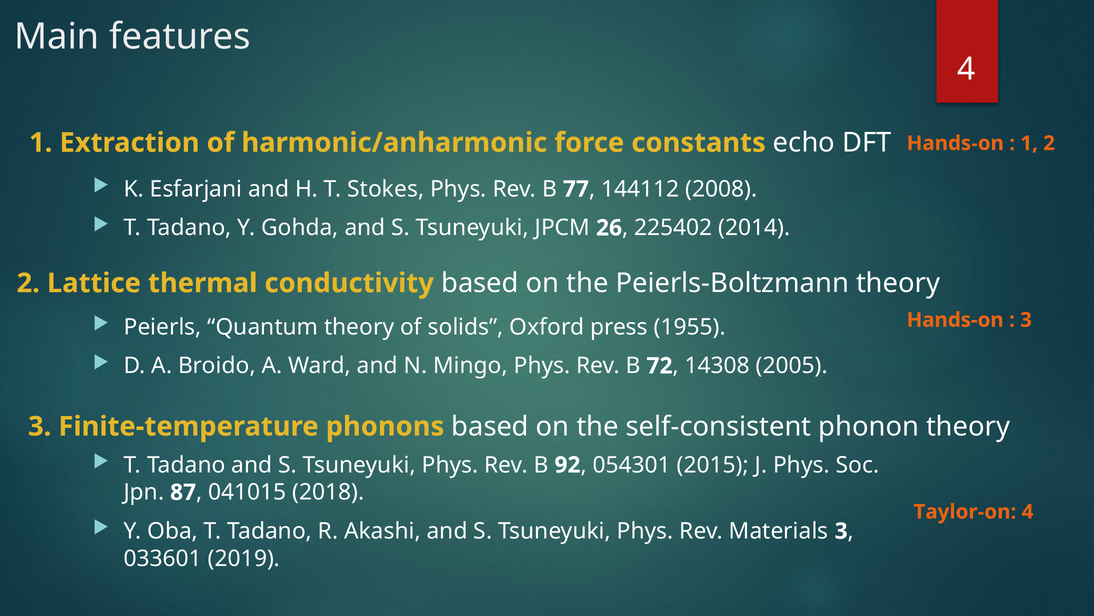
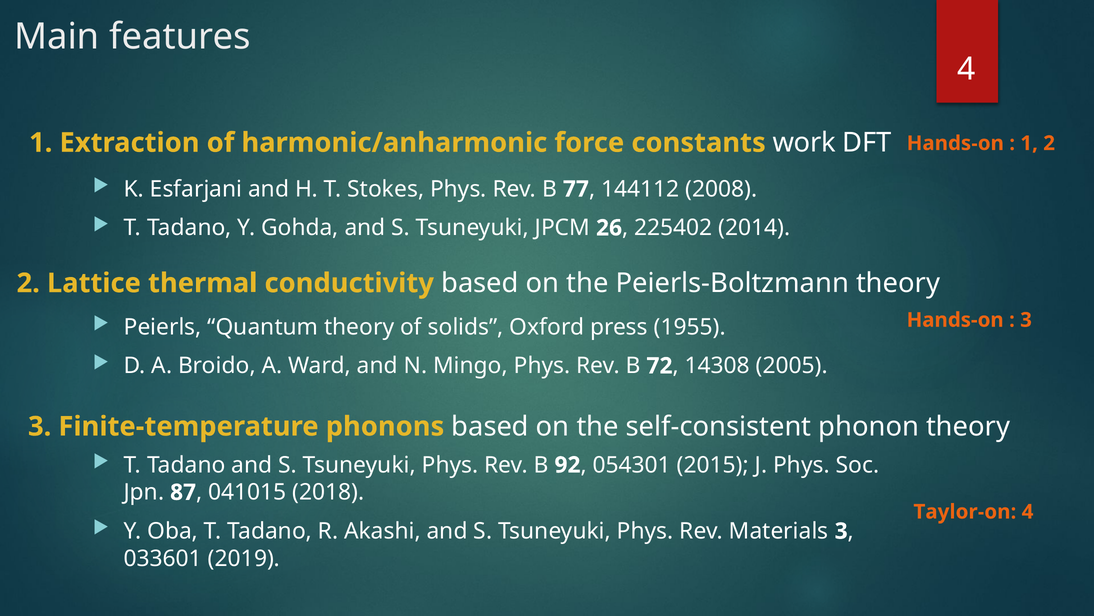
echo: echo -> work (804, 143)
